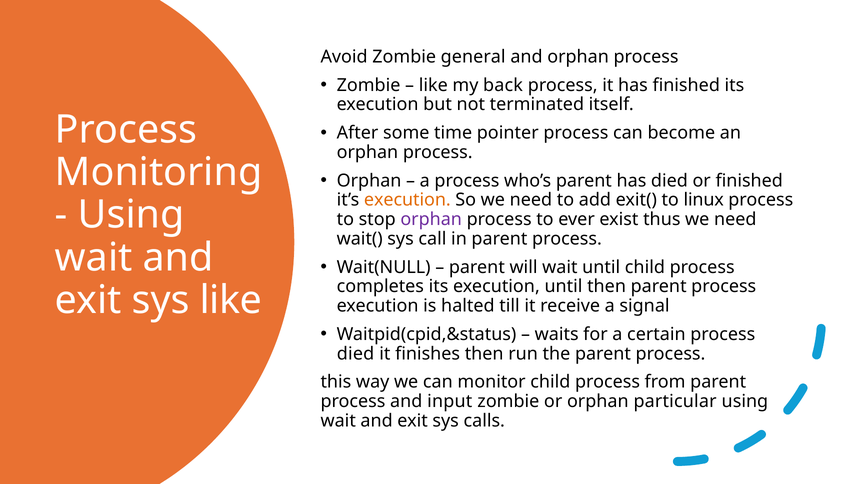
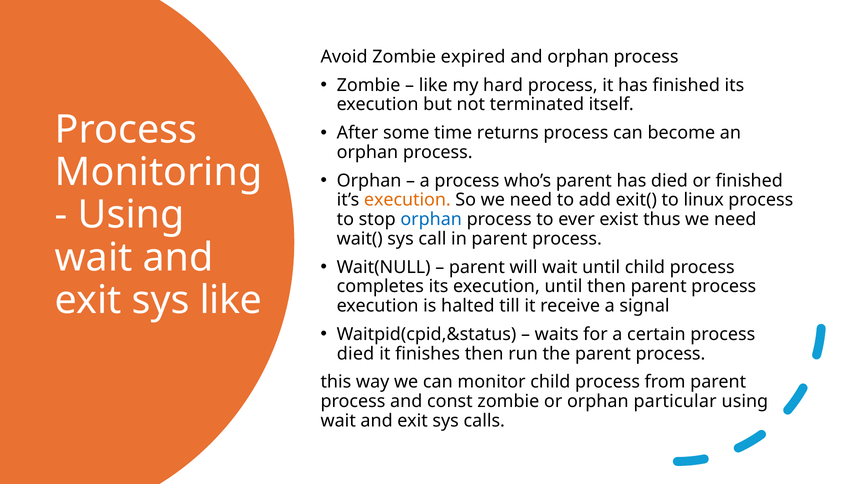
general: general -> expired (473, 57)
back: back -> hard (503, 85)
pointer: pointer -> returns (508, 133)
orphan colour: purple -> blue (431, 220)
input: input -> const (450, 402)
